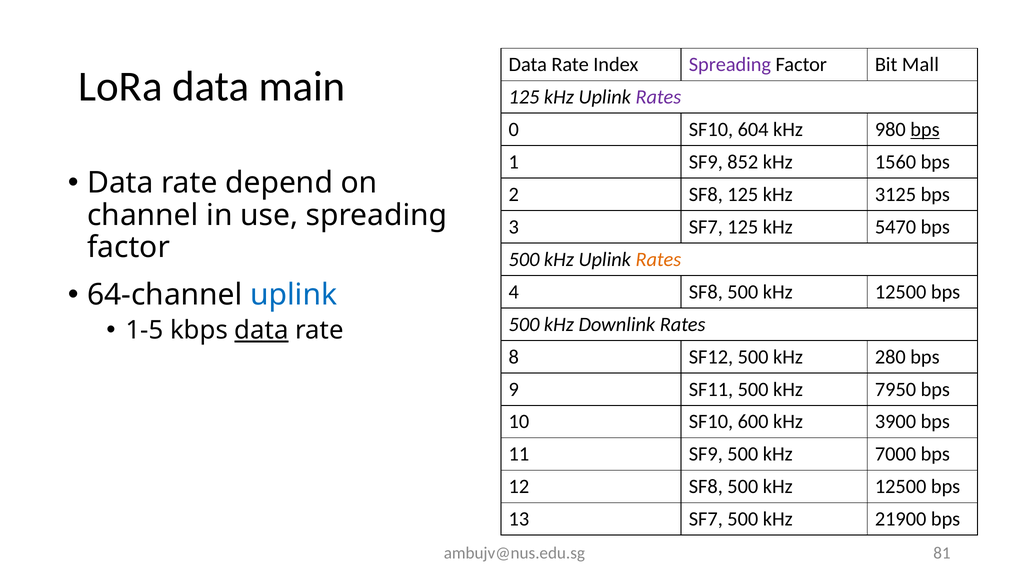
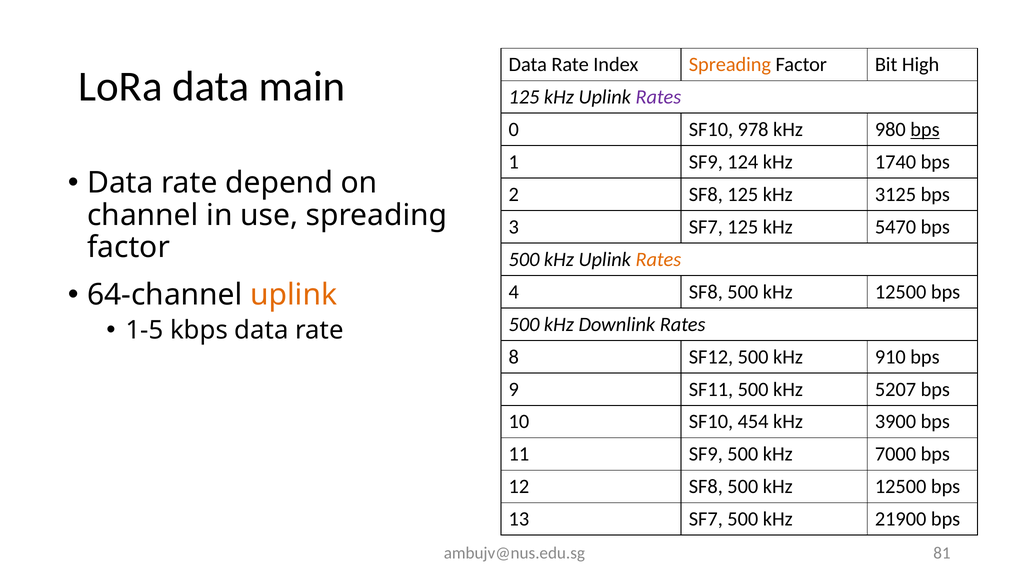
Spreading colour: purple -> orange (730, 65)
Mall: Mall -> High (921, 65)
604: 604 -> 978 (753, 130)
852: 852 -> 124 (743, 162)
1560: 1560 -> 1740 (896, 162)
uplink colour: blue -> orange (294, 295)
data underline: present -> none (261, 330)
280: 280 -> 910 (890, 357)
7950: 7950 -> 5207 (896, 389)
600: 600 -> 454 (753, 422)
